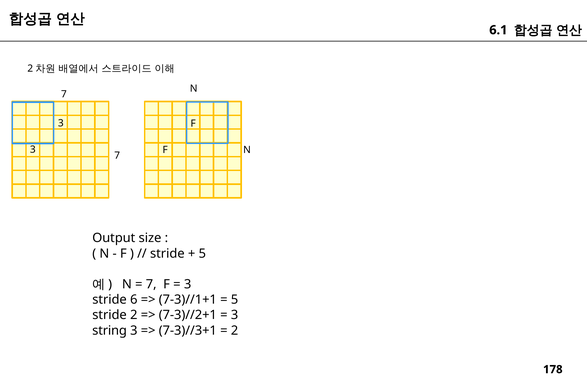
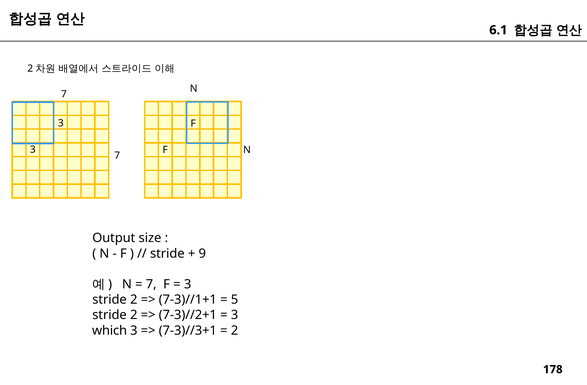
5: 5 -> 9 (202, 254)
6: 6 -> 2 (134, 300)
string: string -> which (110, 331)
